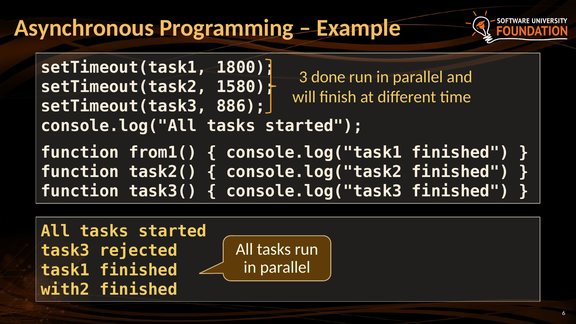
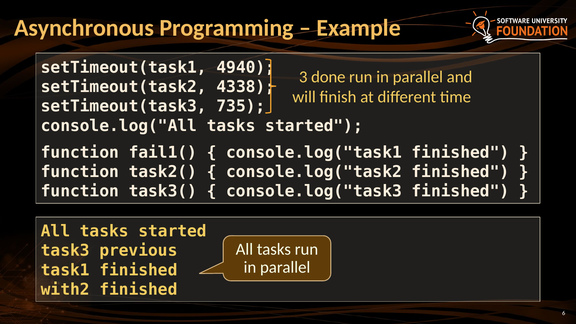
1800: 1800 -> 4940 (246, 67)
1580: 1580 -> 4338 (246, 87)
886: 886 -> 735 (241, 106)
from1(: from1( -> fail1( (163, 152)
rejected: rejected -> previous (138, 251)
